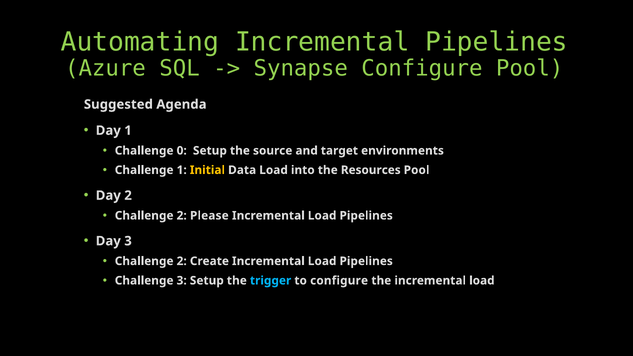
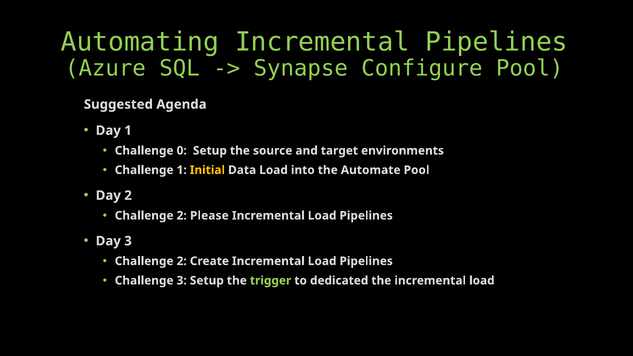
Resources: Resources -> Automate (371, 170)
trigger colour: light blue -> light green (271, 281)
to configure: configure -> dedicated (339, 281)
